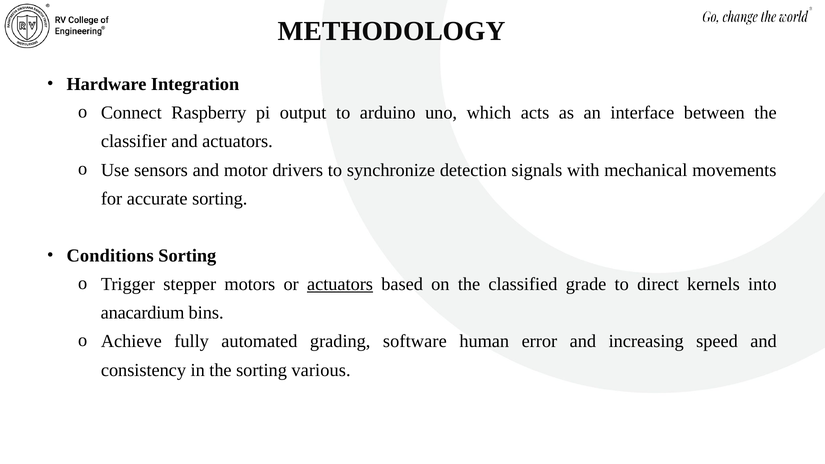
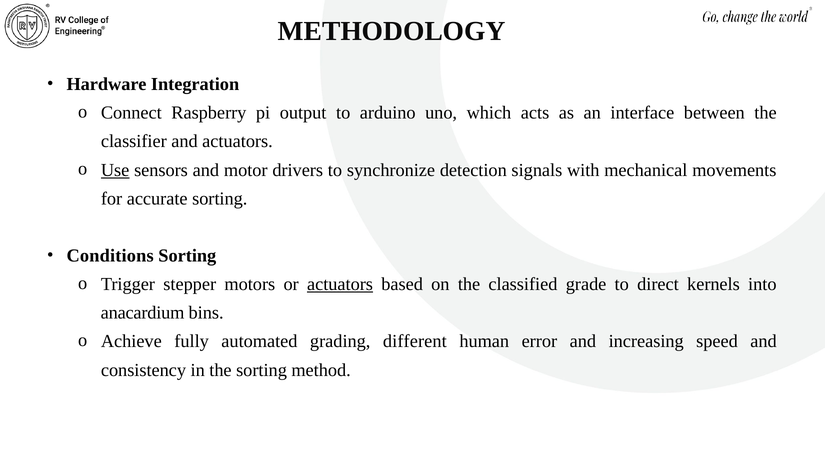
Use underline: none -> present (115, 170)
software: software -> different (415, 341)
various: various -> method (321, 370)
